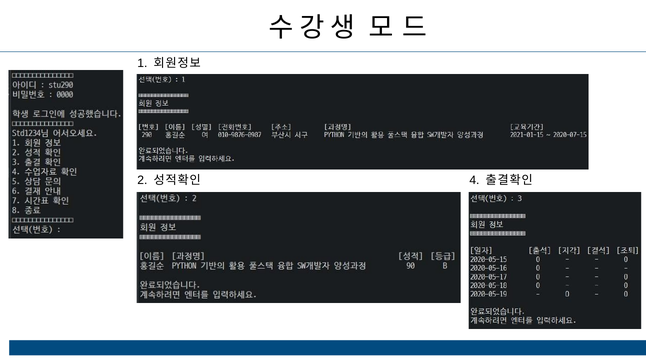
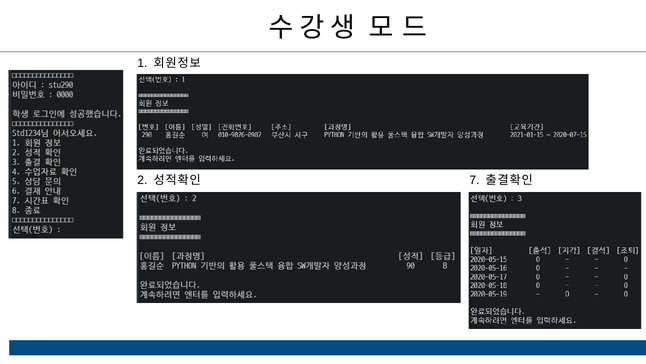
4: 4 -> 7 (474, 180)
